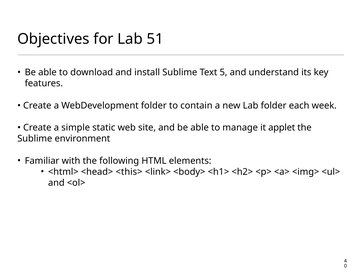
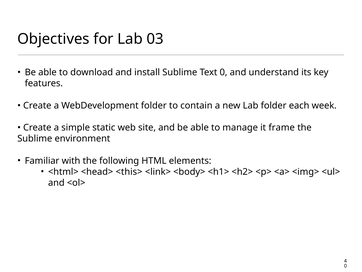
51: 51 -> 03 (155, 39)
Text 5: 5 -> 0 (224, 72)
applet: applet -> frame (282, 127)
